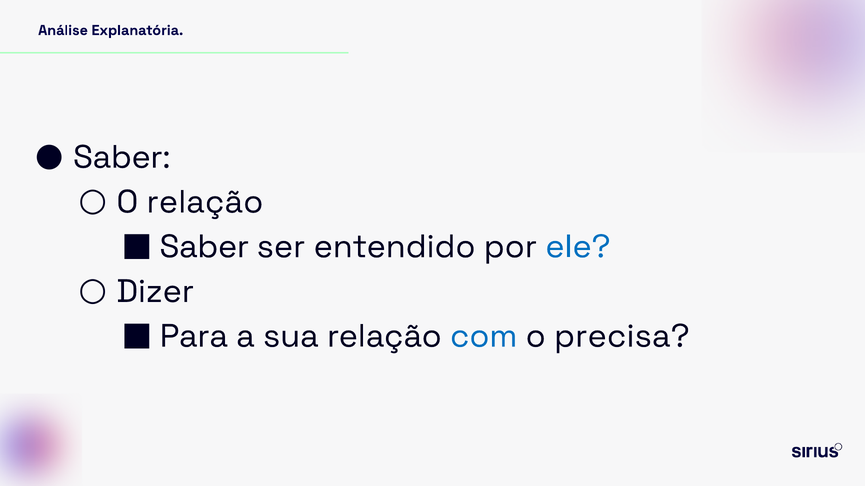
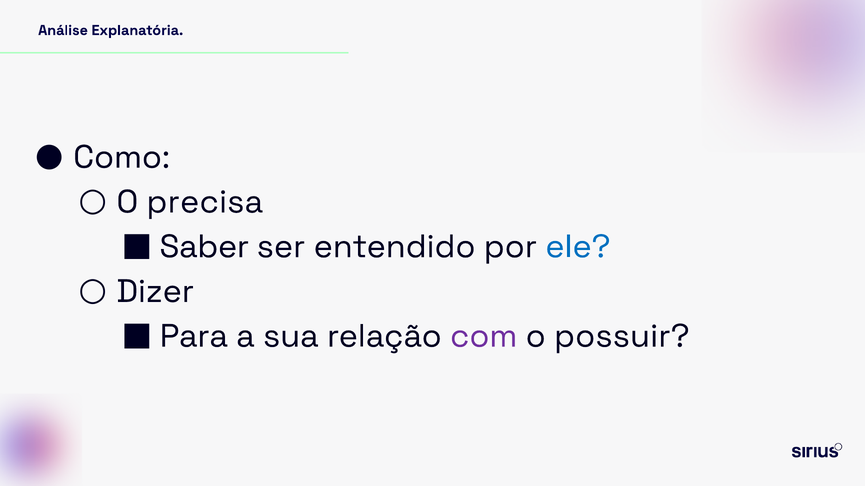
Saber: Saber -> Como (122, 157)
O relação: relação -> precisa (205, 202)
com colour: blue -> purple (484, 336)
precisa: precisa -> possuir (622, 336)
